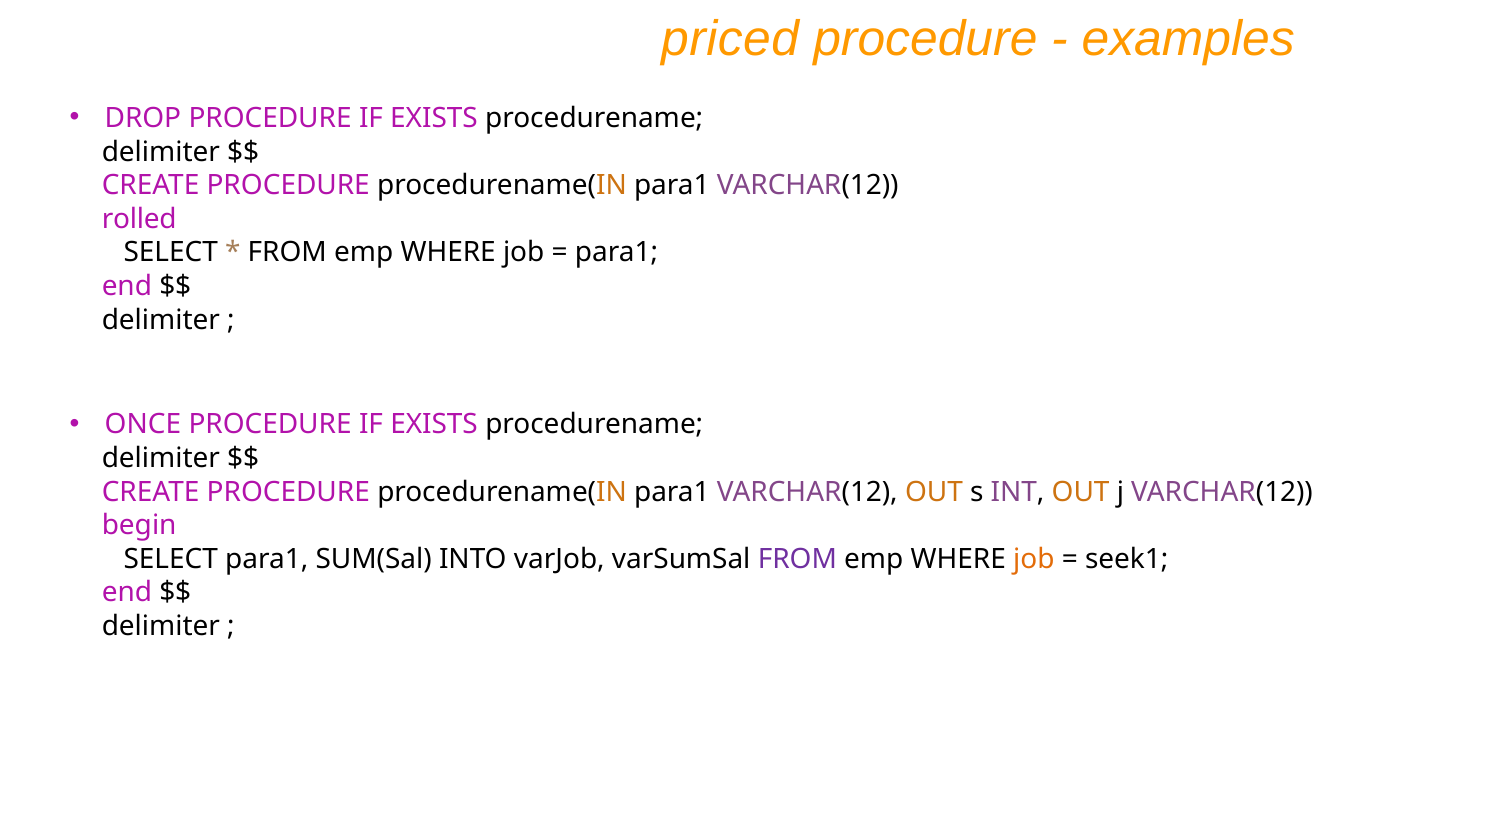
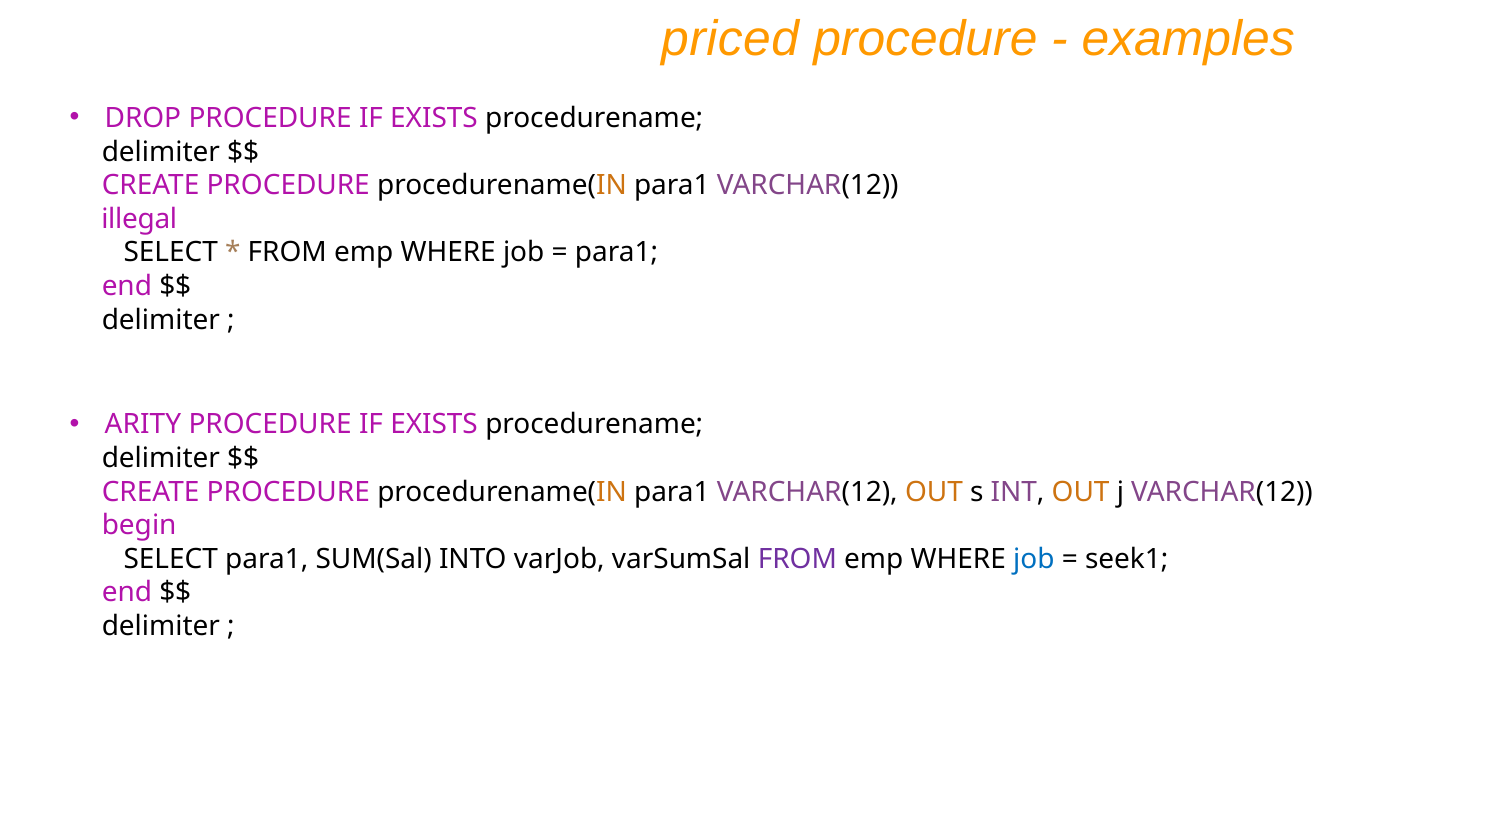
rolled: rolled -> illegal (139, 219)
ONCE: ONCE -> ARITY (143, 425)
job colour: orange -> blue (1034, 559)
